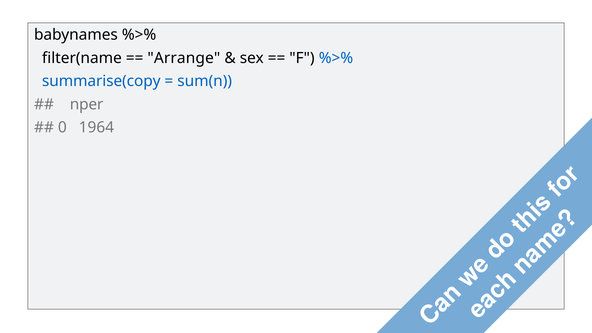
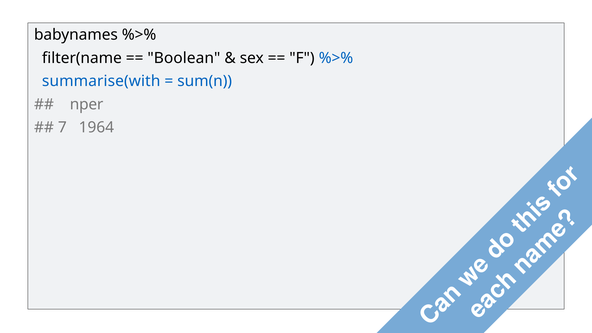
Arrange: Arrange -> Boolean (184, 58)
summarise(copy: summarise(copy -> summarise(with (101, 81)
0: 0 -> 7 (62, 127)
